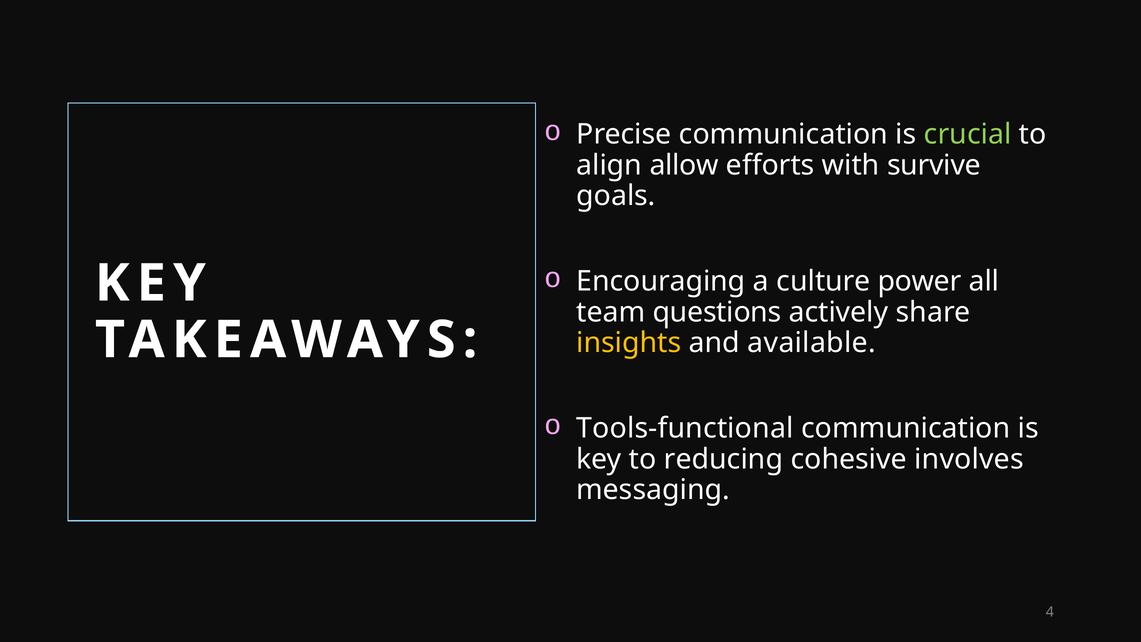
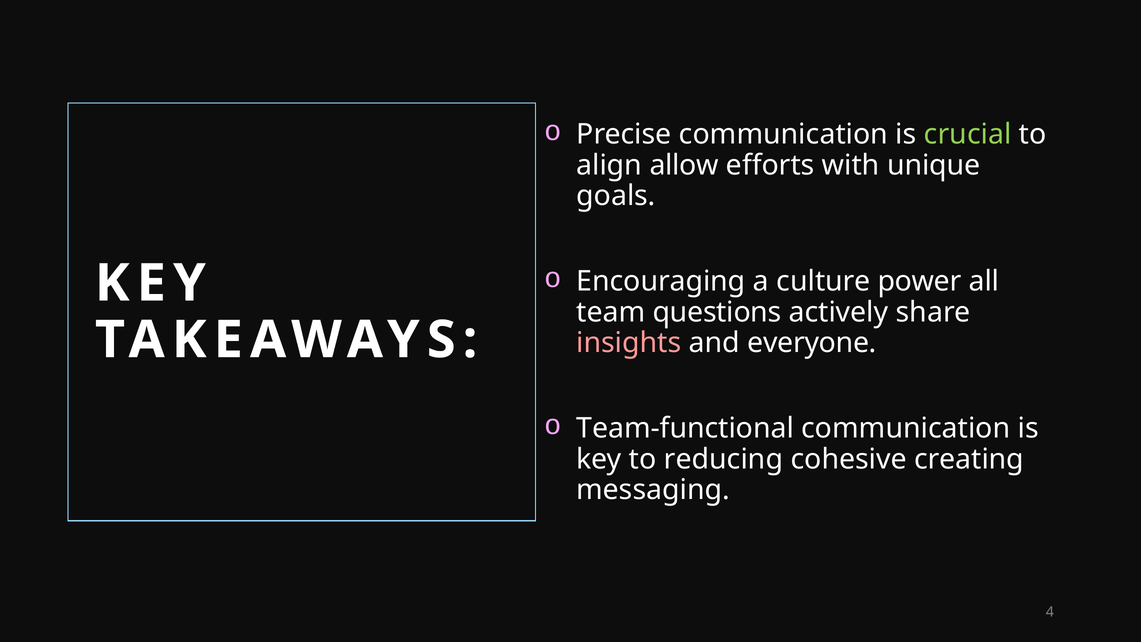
survive: survive -> unique (934, 165)
insights colour: yellow -> pink (629, 343)
available: available -> everyone (812, 343)
Tools-functional: Tools-functional -> Team-functional (685, 428)
involves: involves -> creating (969, 459)
